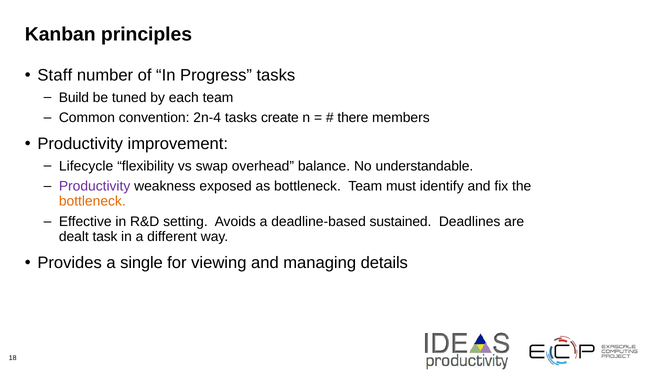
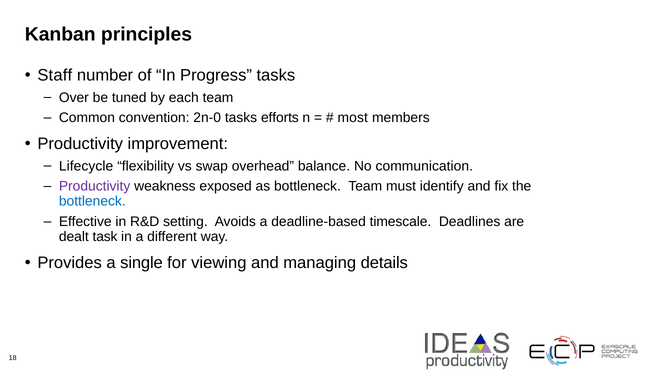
Build: Build -> Over (74, 97)
2n-4: 2n-4 -> 2n-0 (207, 118)
create: create -> efforts (280, 118)
there: there -> most (353, 118)
understandable: understandable -> communication (424, 166)
bottleneck colour: orange -> blue (92, 201)
sustained: sustained -> timescale (400, 222)
